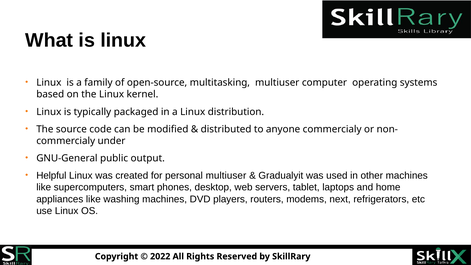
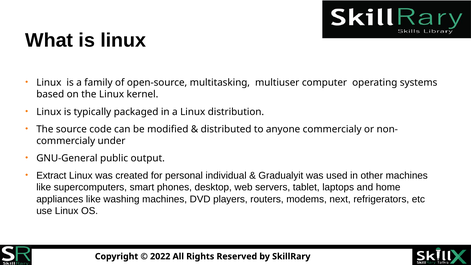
Helpful: Helpful -> Extract (51, 176)
personal multiuser: multiuser -> individual (226, 176)
